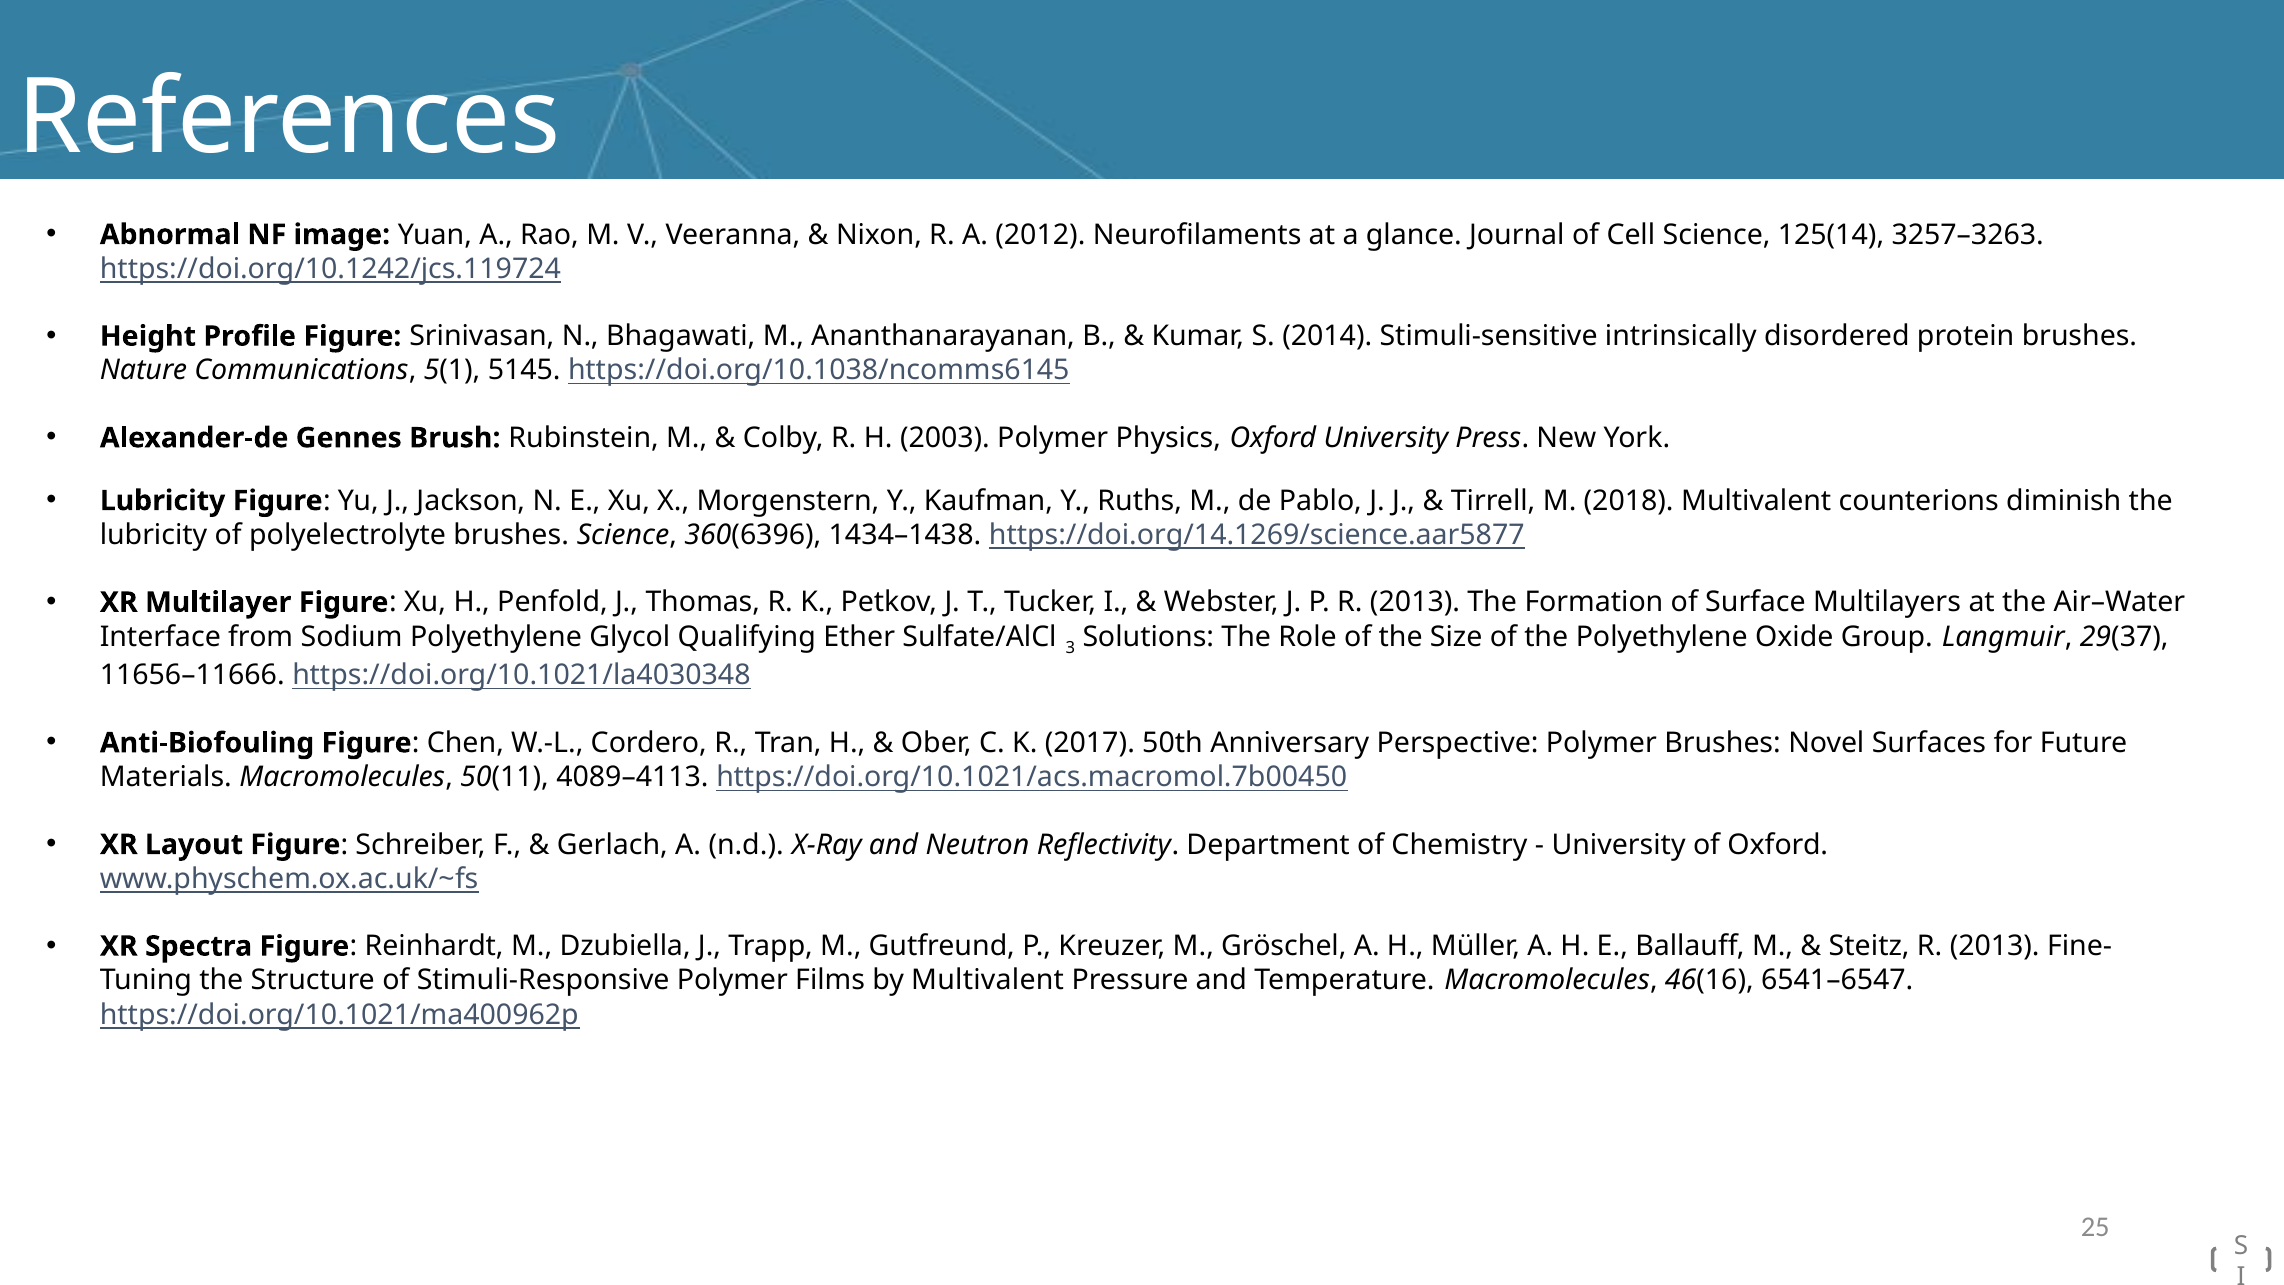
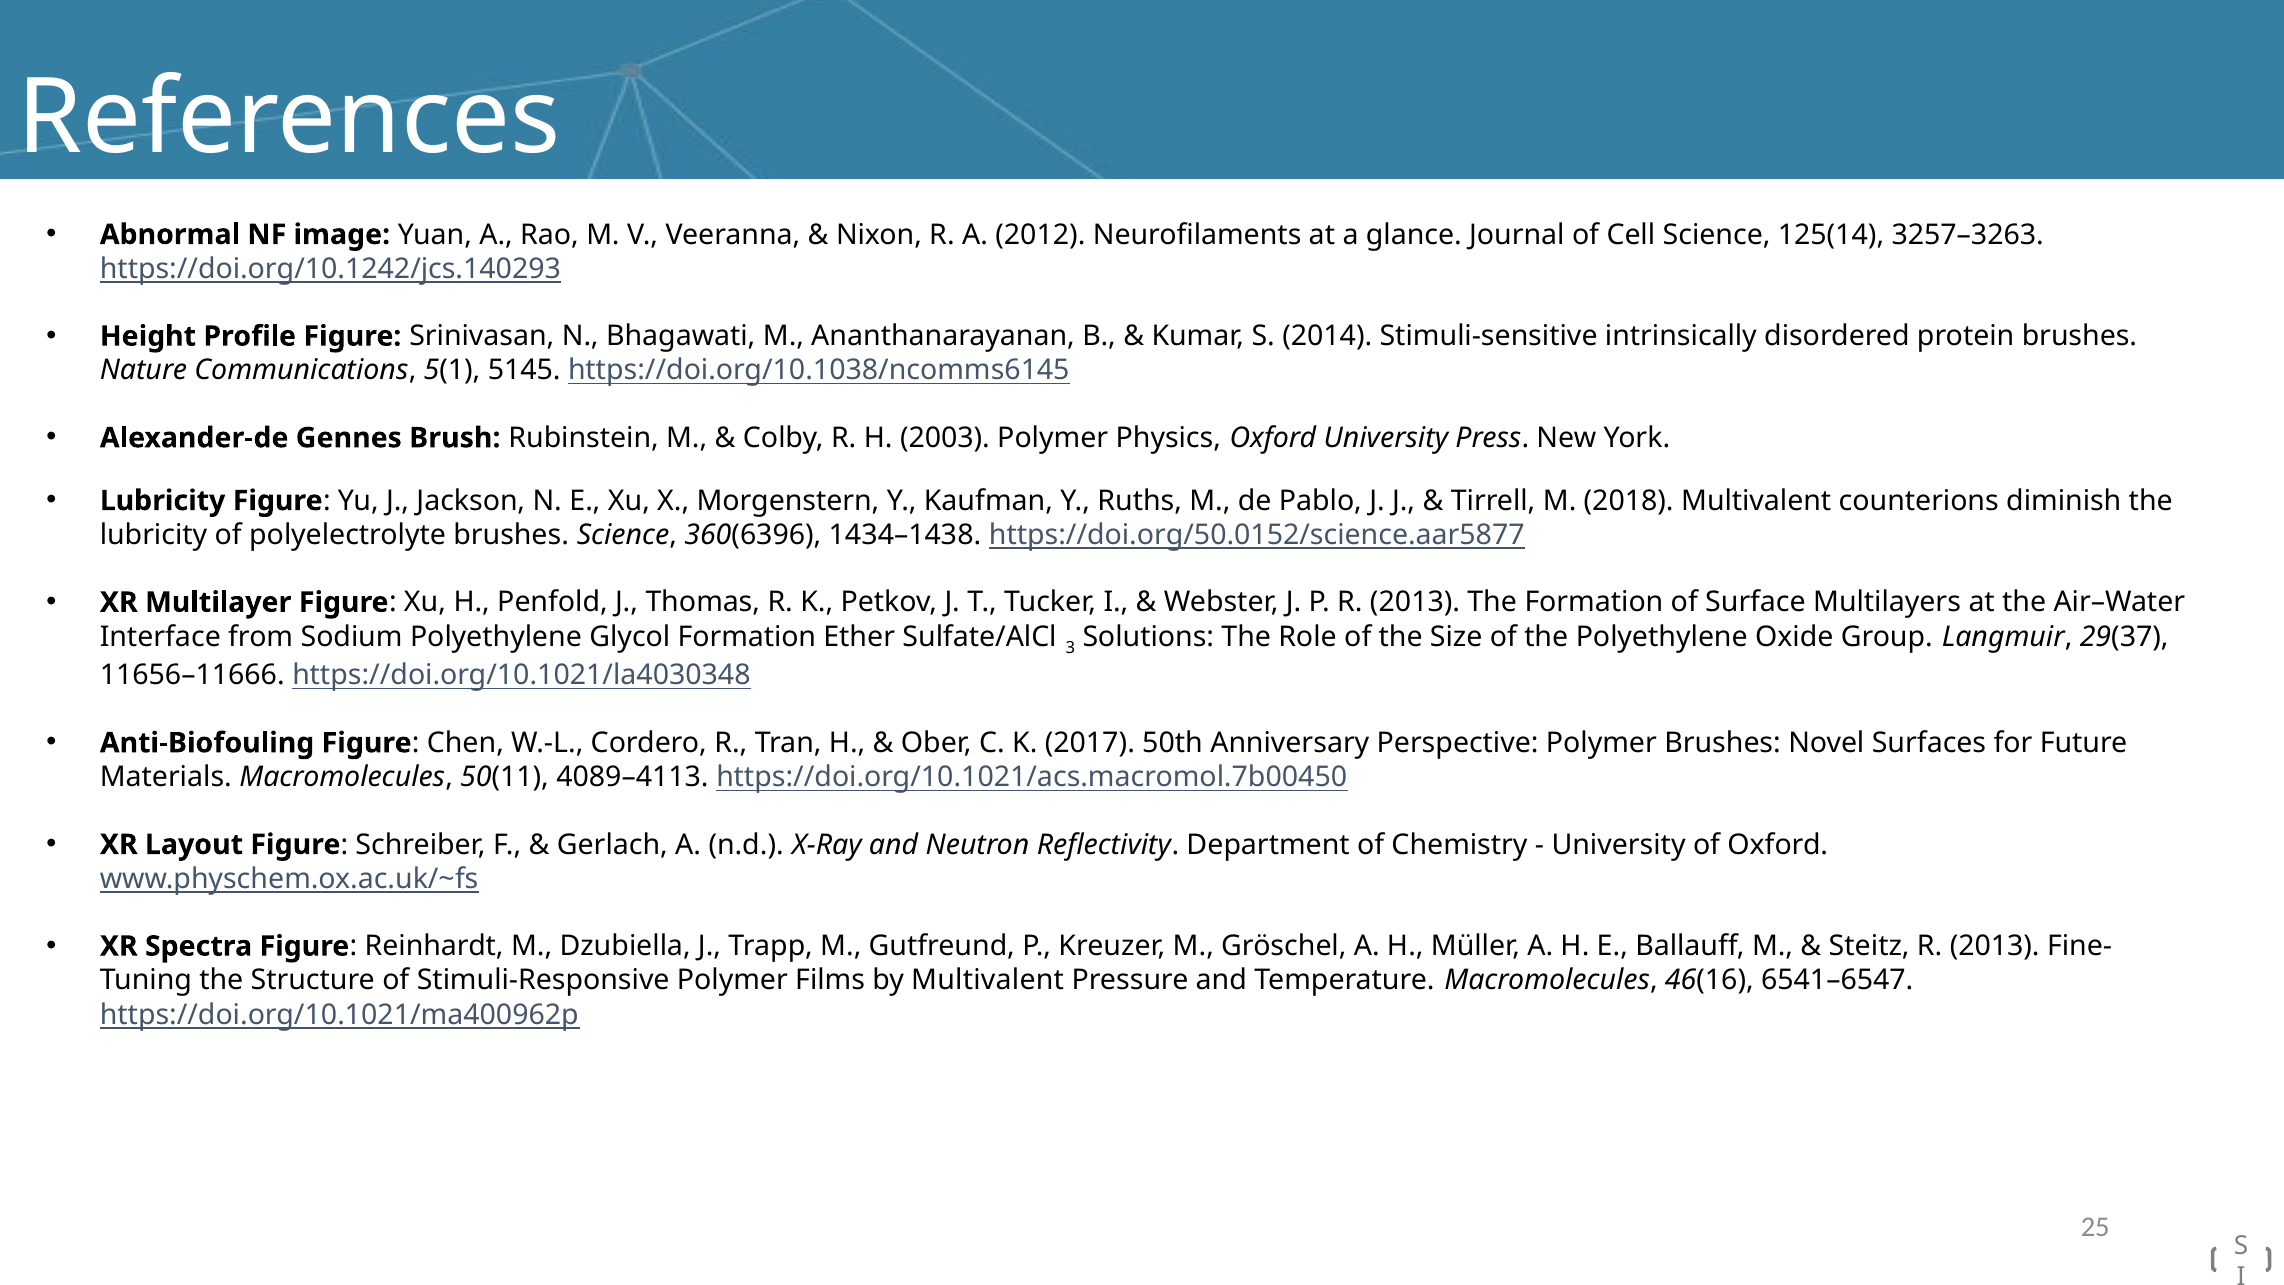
https://doi.org/10.1242/jcs.119724: https://doi.org/10.1242/jcs.119724 -> https://doi.org/10.1242/jcs.140293 (330, 269)
https://doi.org/14.1269/science.aar5877: https://doi.org/14.1269/science.aar5877 -> https://doi.org/50.0152/science.aar5877 (1257, 535)
Glycol Qualifying: Qualifying -> Formation (747, 637)
